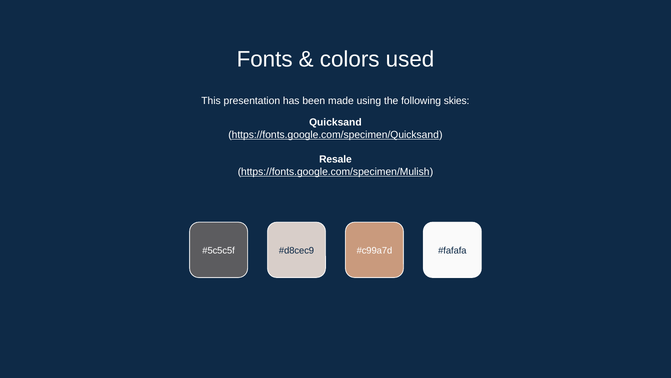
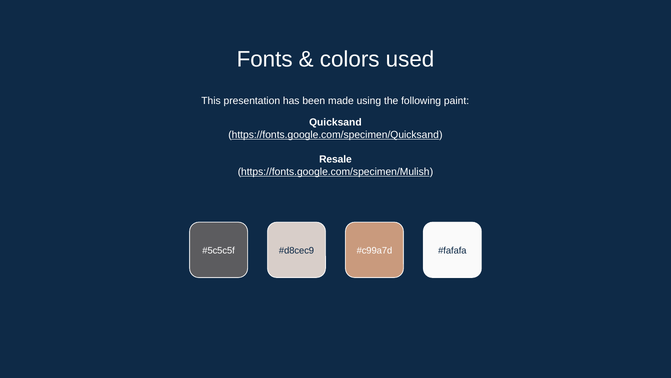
skies: skies -> paint (457, 101)
